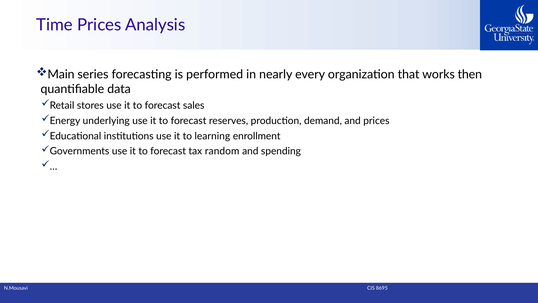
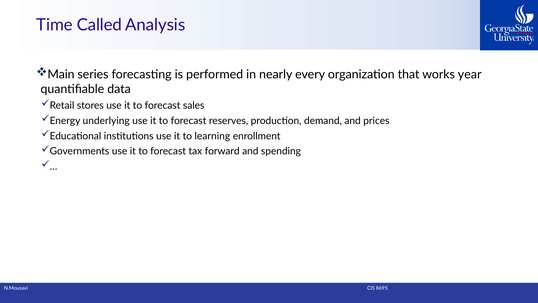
Time Prices: Prices -> Called (99, 25)
then: then -> year (470, 74)
random: random -> forward (222, 151)
